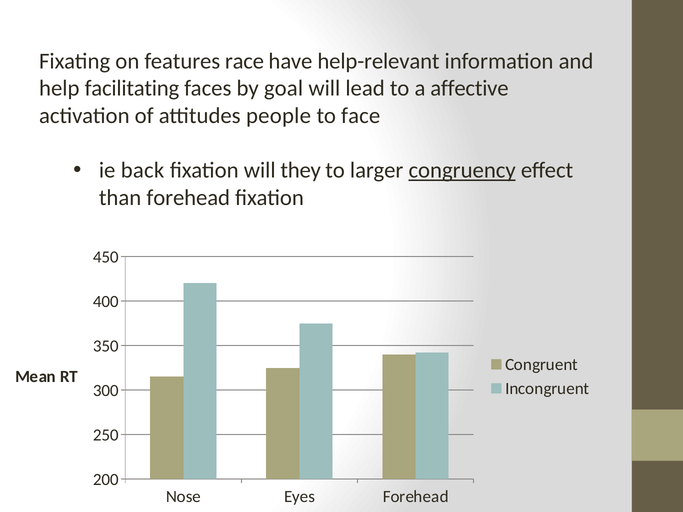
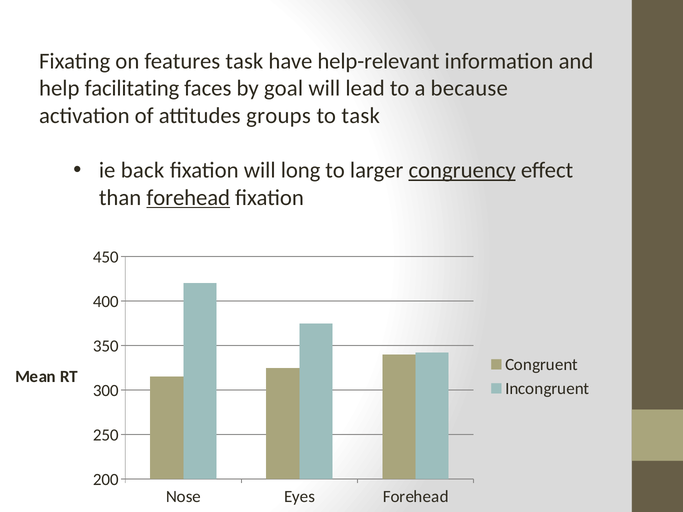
features race: race -> task (244, 61)
affective: affective -> because (469, 88)
people: people -> groups (279, 116)
to face: face -> task (361, 116)
they: they -> long (301, 170)
forehead underline: none -> present (188, 198)
